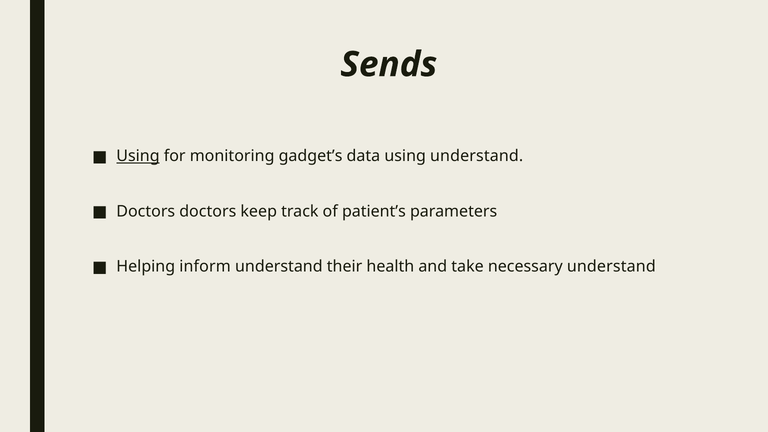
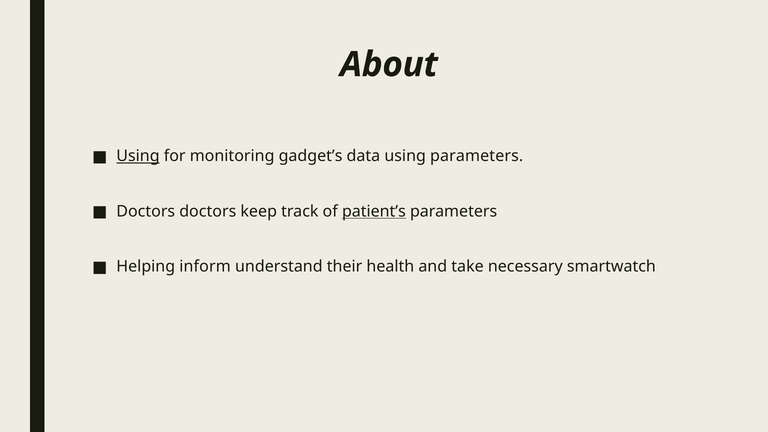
Sends: Sends -> About (389, 65)
using understand: understand -> parameters (477, 156)
patient’s underline: none -> present (374, 211)
necessary understand: understand -> smartwatch (611, 267)
